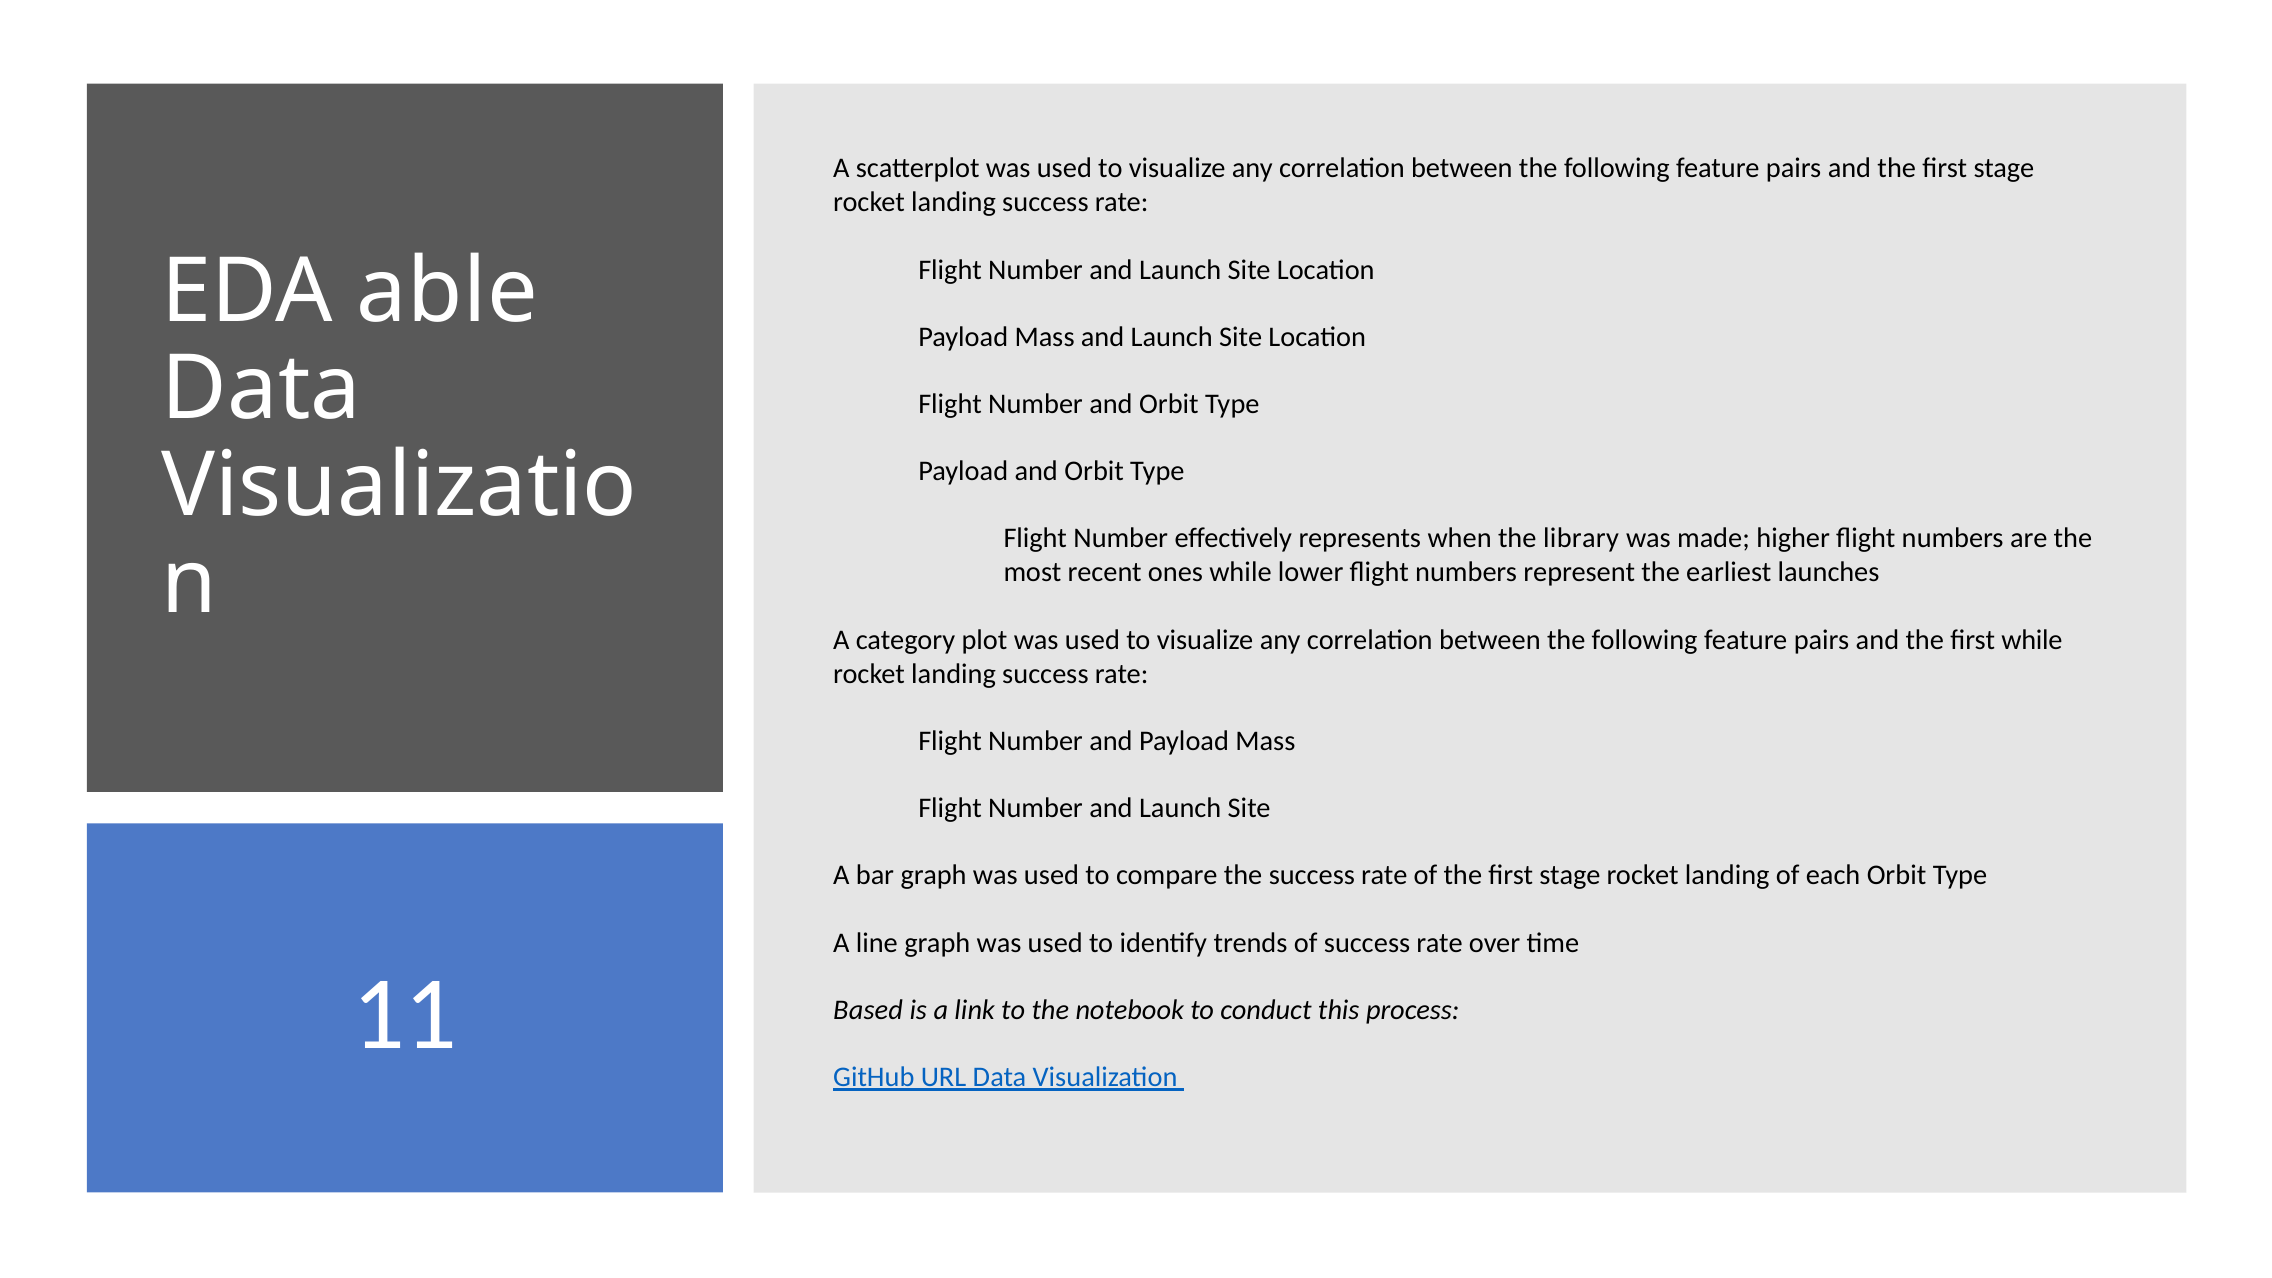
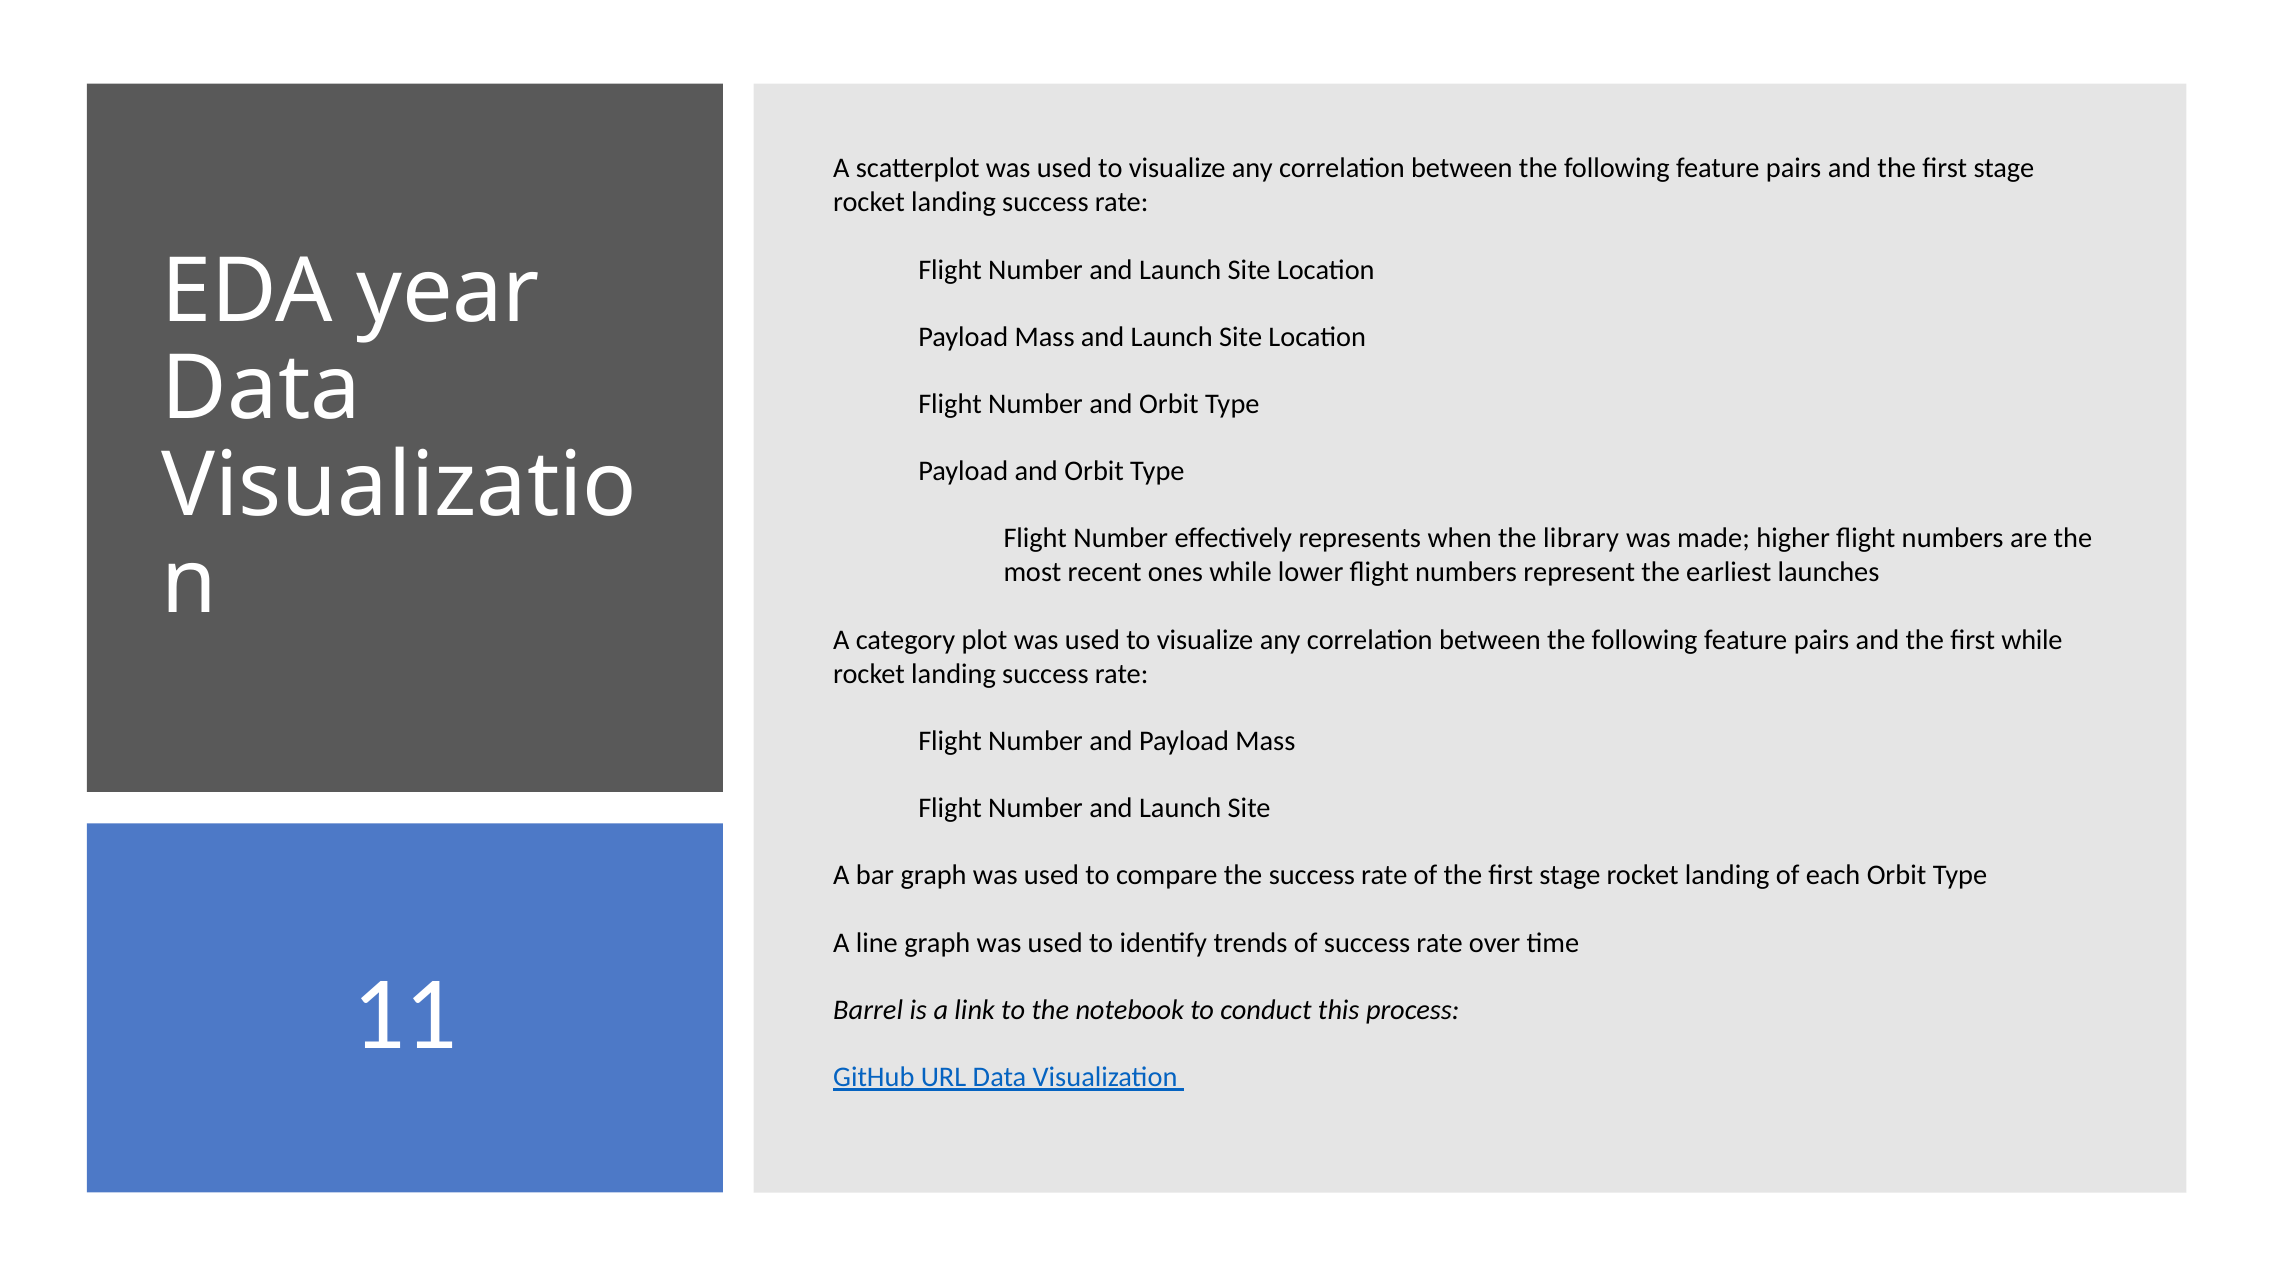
able: able -> year (448, 292)
Based: Based -> Barrel (868, 1010)
